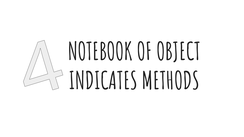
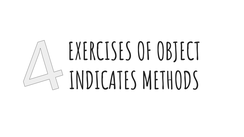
NOTEBOOK: NOTEBOOK -> EXERCISES (100, 52)
